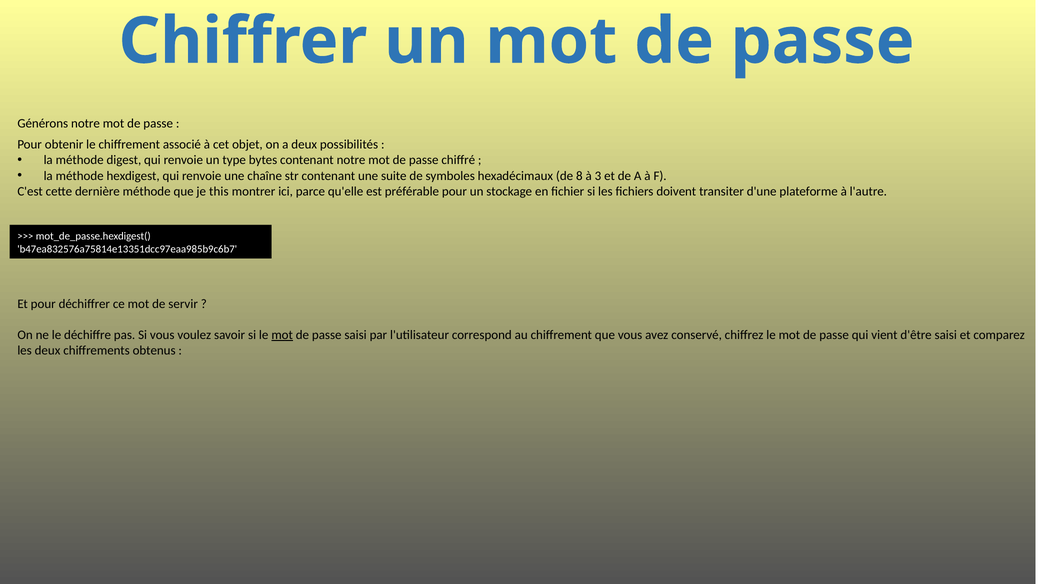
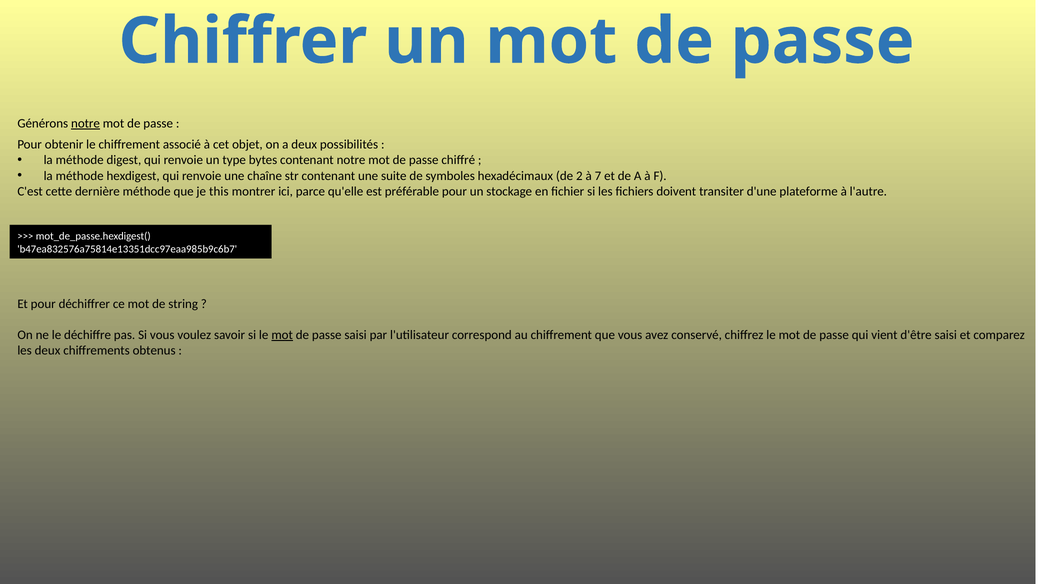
notre underline: none -> present (85, 123)
8: 8 -> 2 (579, 176)
3: 3 -> 7 (598, 176)
servir: servir -> string (183, 304)
